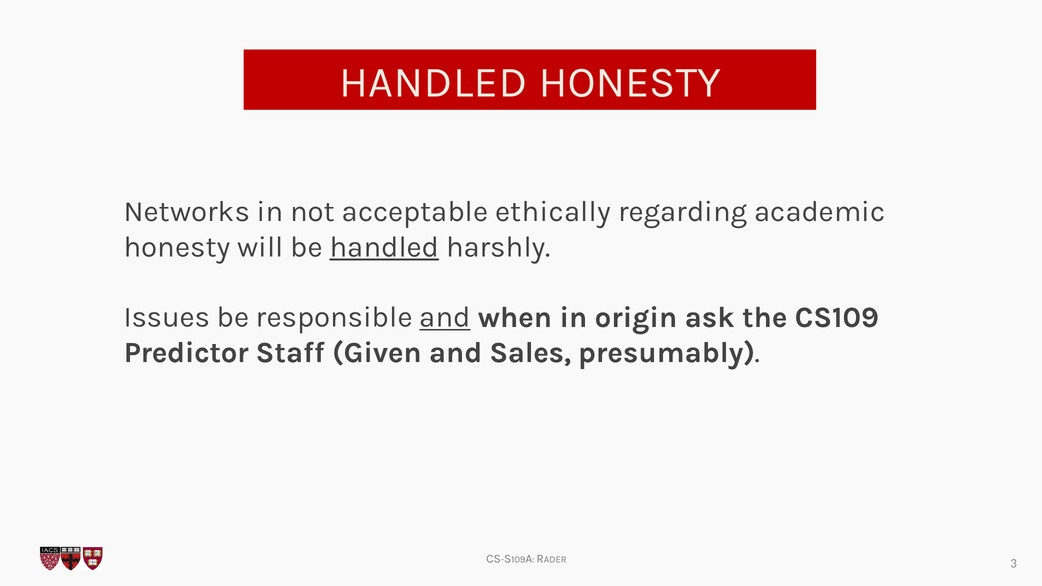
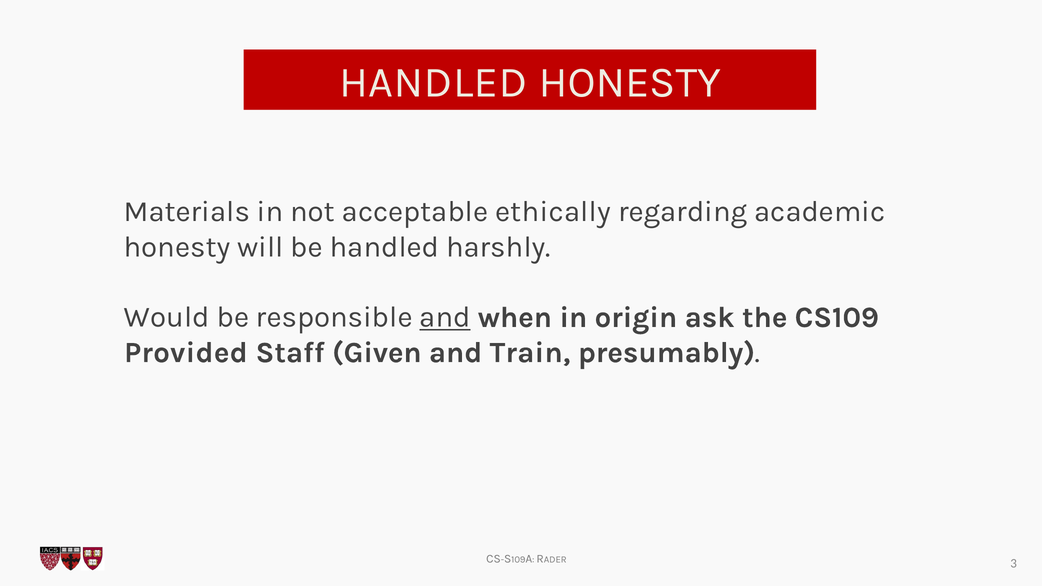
Networks: Networks -> Materials (187, 212)
handled underline: present -> none (384, 247)
Issues: Issues -> Would (167, 317)
Predictor: Predictor -> Provided (186, 353)
Sales: Sales -> Train (530, 353)
